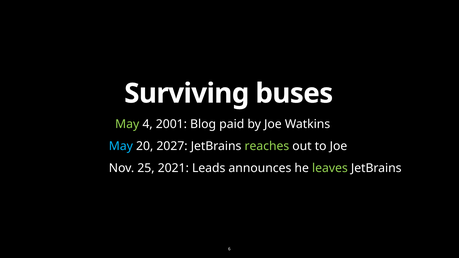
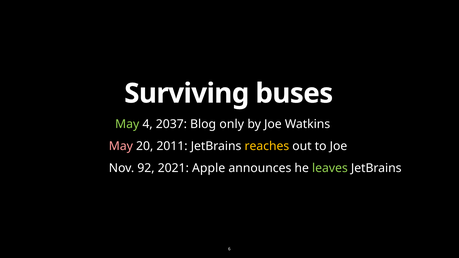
2001: 2001 -> 2037 (171, 124)
paid: paid -> only (232, 124)
May colour: light blue -> pink (121, 146)
2027: 2027 -> 2011 (172, 146)
reaches colour: light green -> yellow (267, 146)
25: 25 -> 92 (146, 168)
Leads: Leads -> Apple (209, 168)
